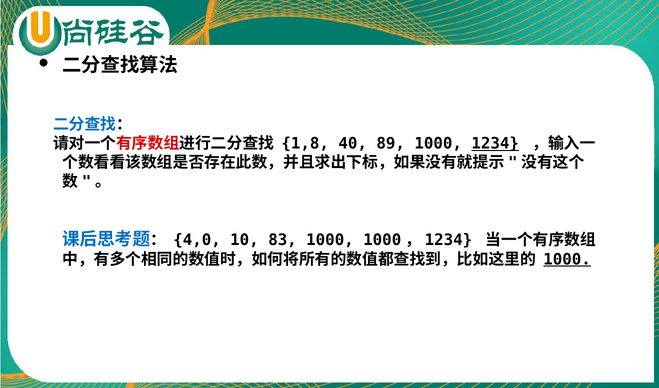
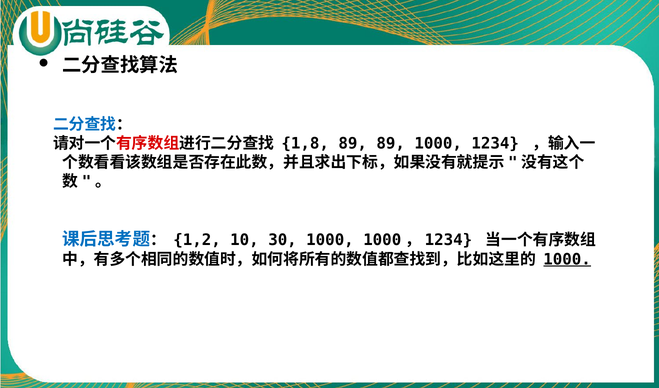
1,8 40: 40 -> 89 (353, 144)
1234 underline: present -> none (495, 144)
4,0: 4,0 -> 1,2 (197, 240)
83: 83 -> 30 (283, 240)
